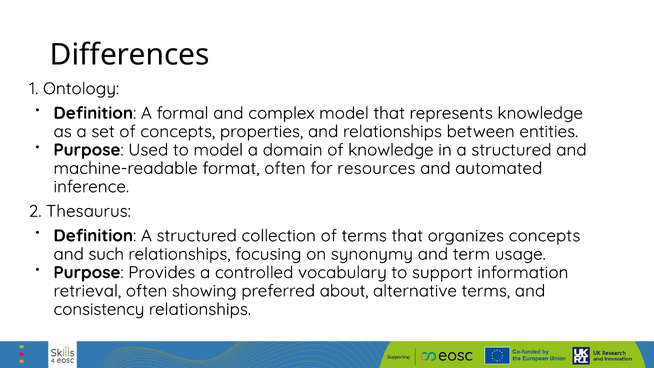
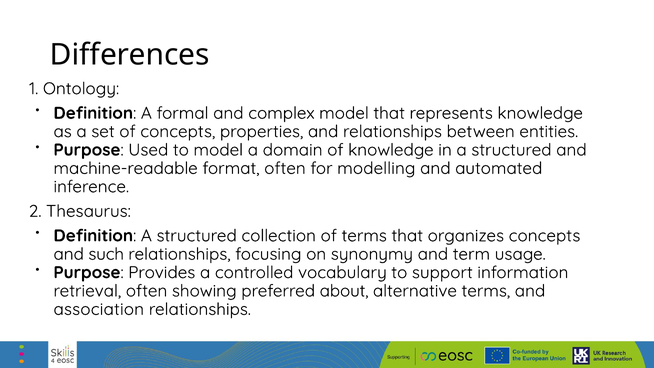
resources: resources -> modelling (376, 168)
consistency: consistency -> association (99, 309)
